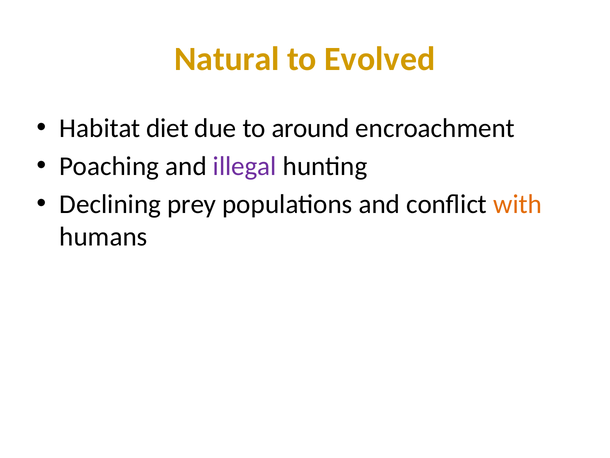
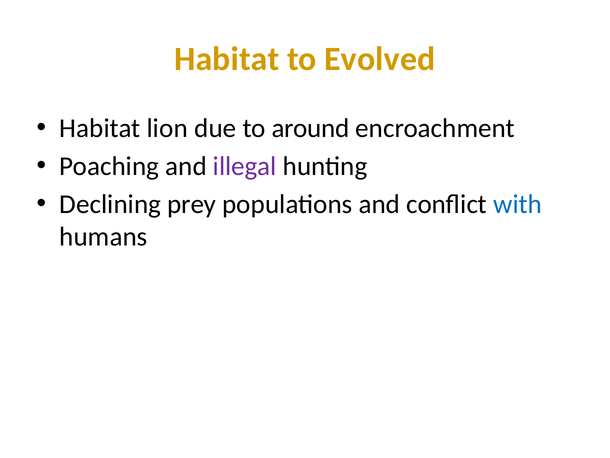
Natural: Natural -> Habitat (227, 59)
diet: diet -> lion (167, 128)
with colour: orange -> blue (518, 204)
